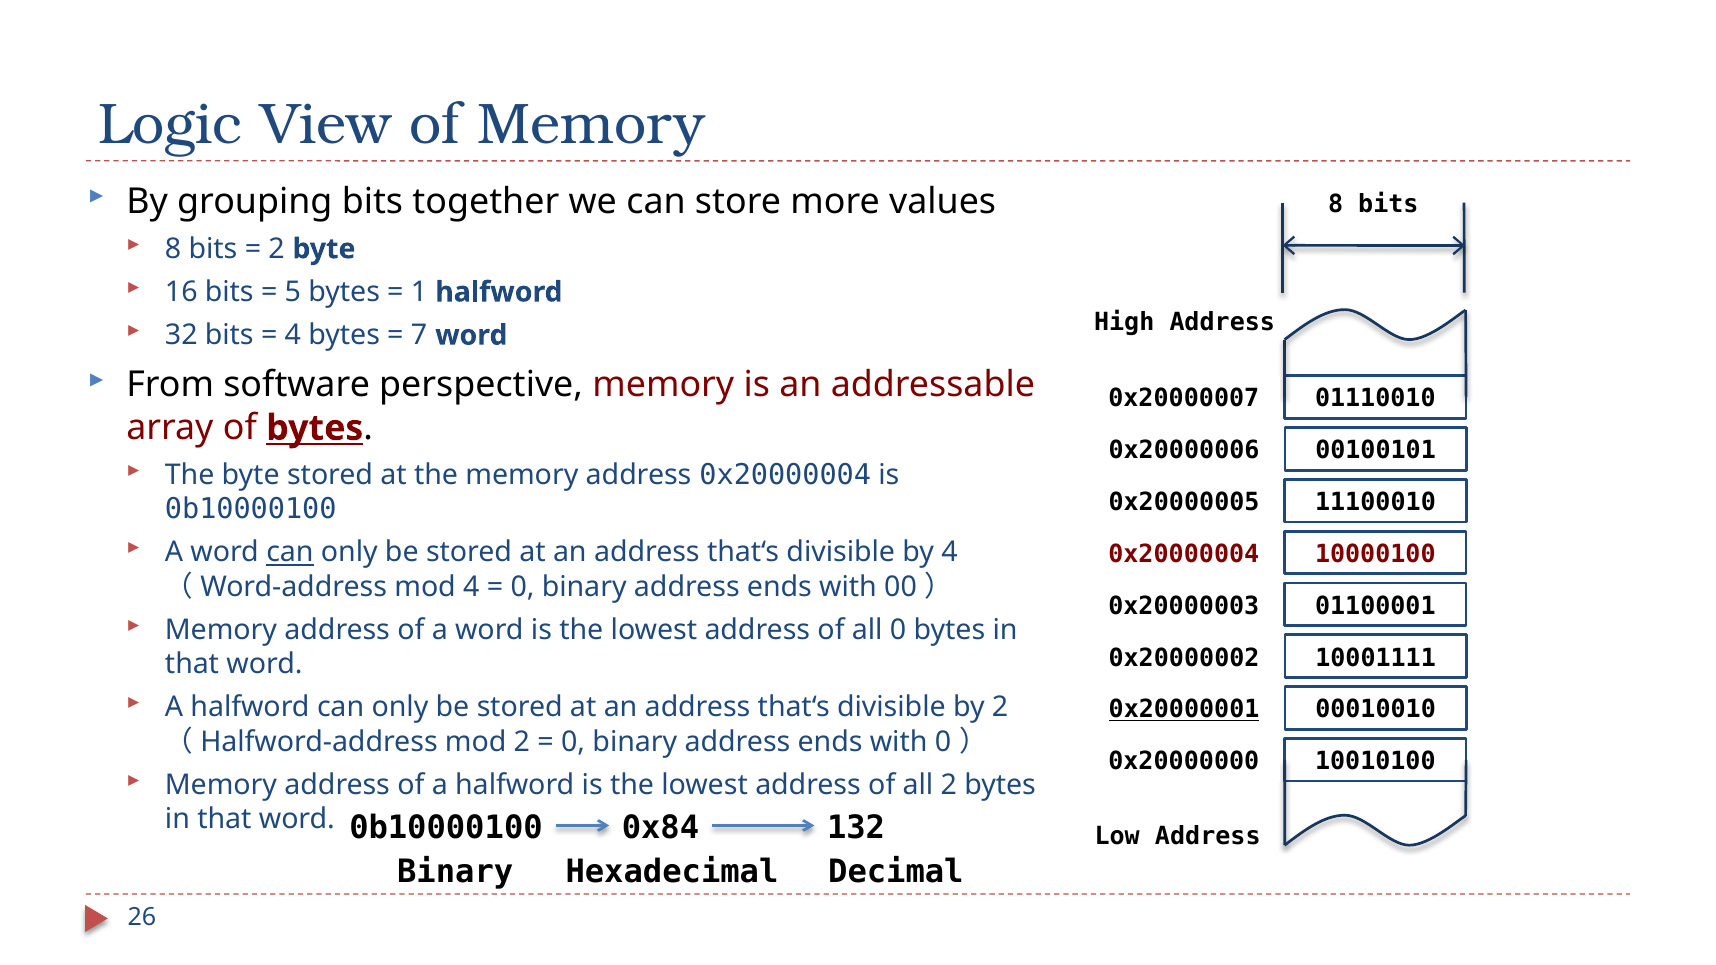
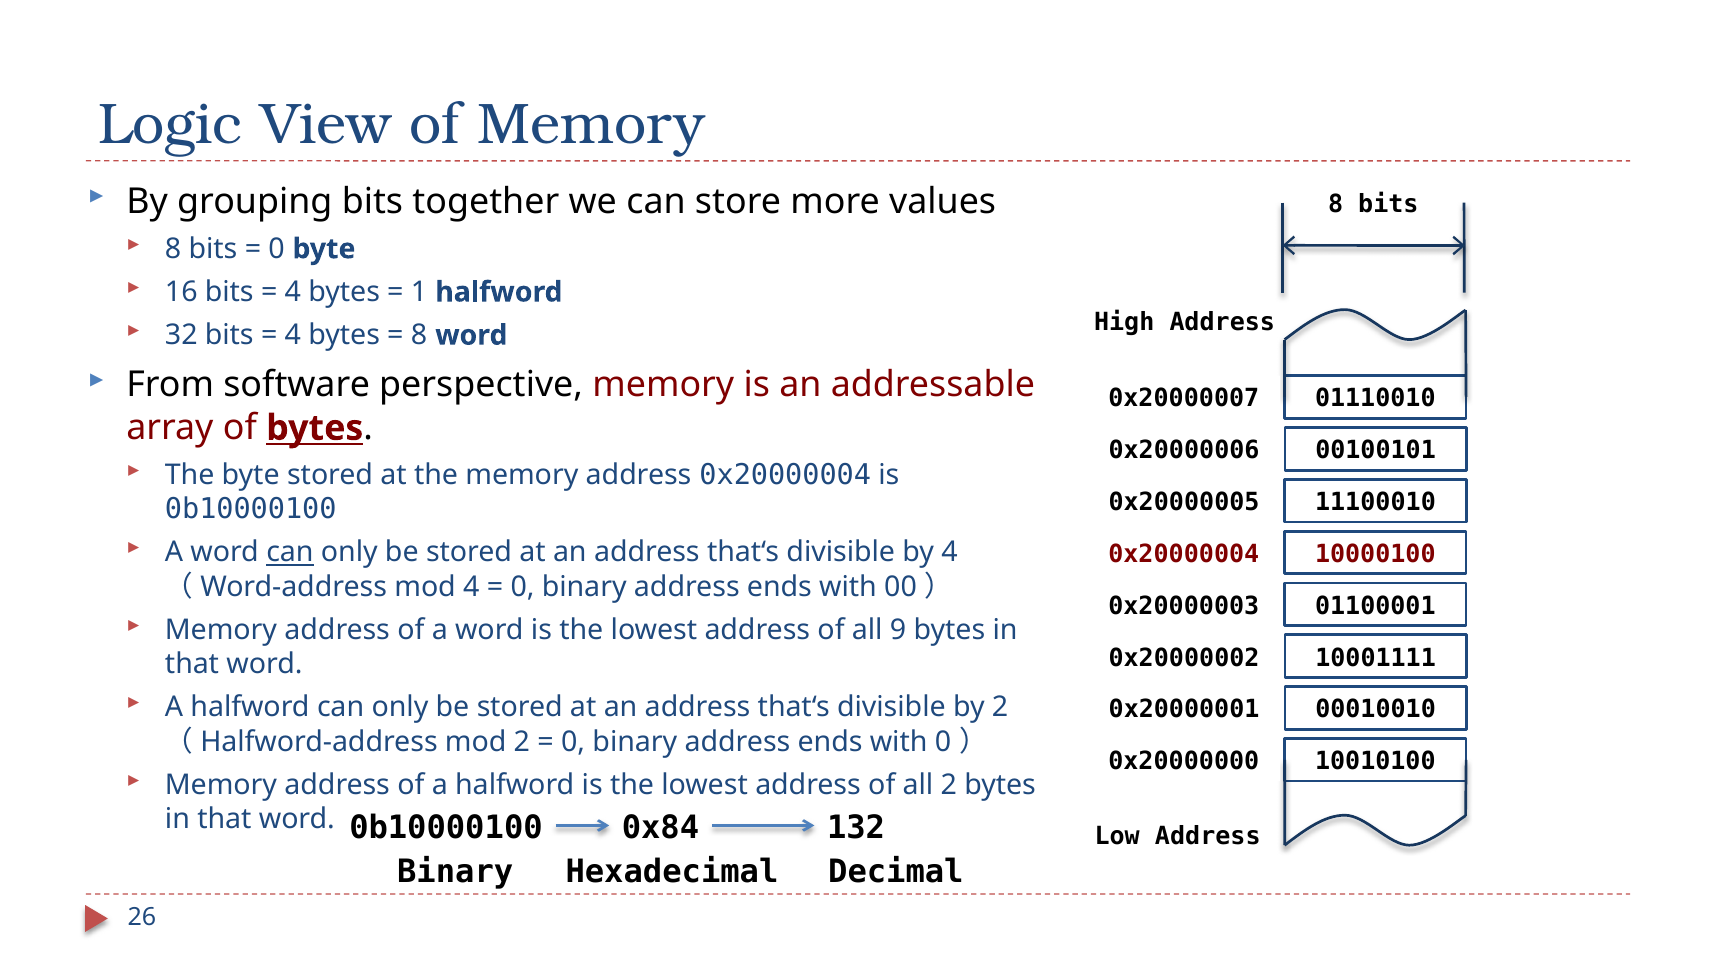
2: 2 -> 0 (277, 249)
5: 5 -> 4 (293, 292)
7: 7 -> 8 (419, 335)
all 0: 0 -> 9 (898, 630)
0x20000001 underline: present -> none (1184, 710)
